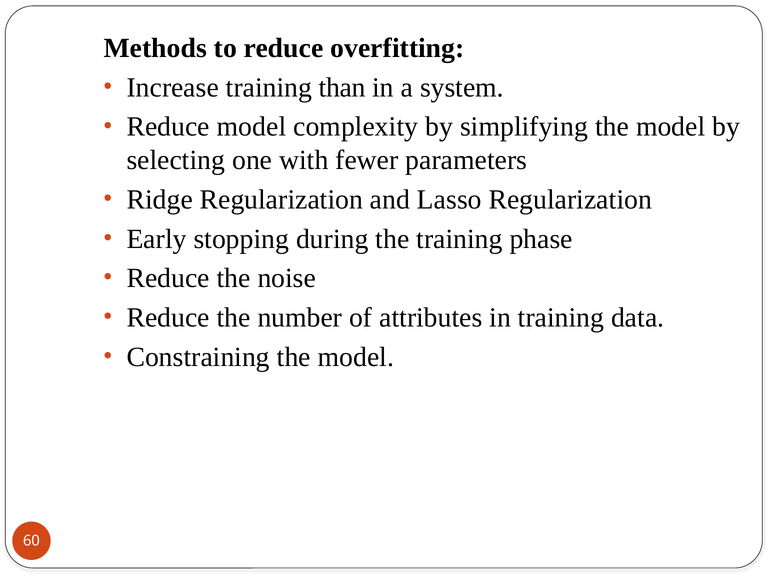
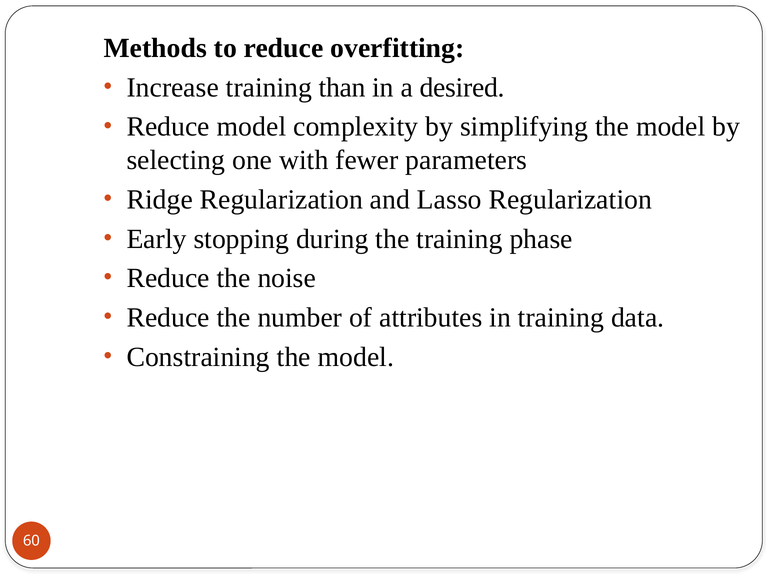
system: system -> desired (462, 87)
